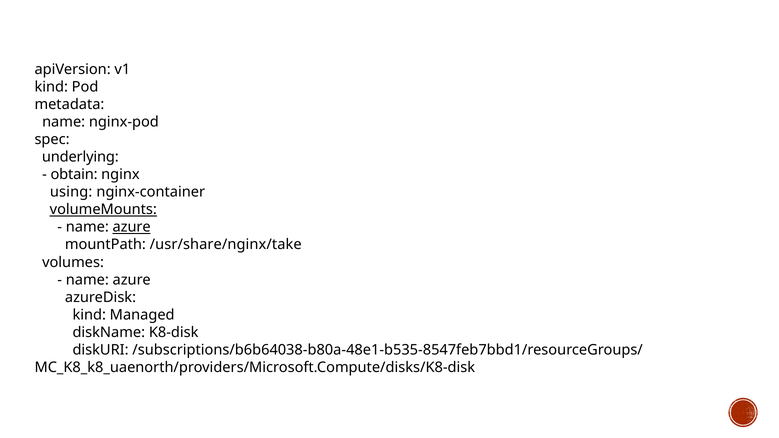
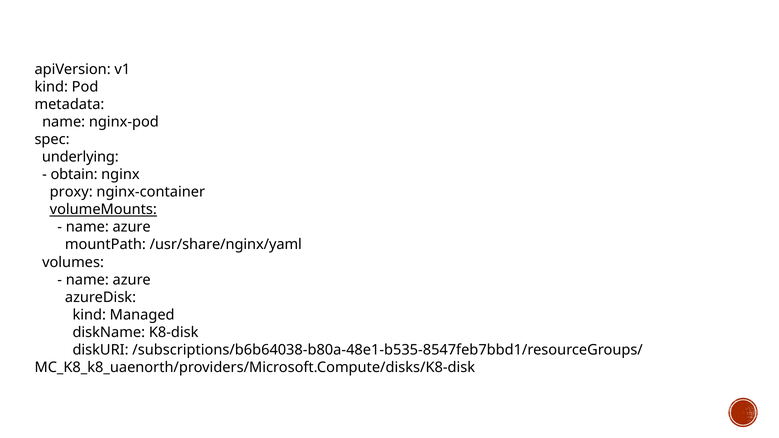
using: using -> proxy (71, 192)
azure underline: present -> none (132, 227)
/usr/share/nginx/take: /usr/share/nginx/take -> /usr/share/nginx/yaml (226, 245)
